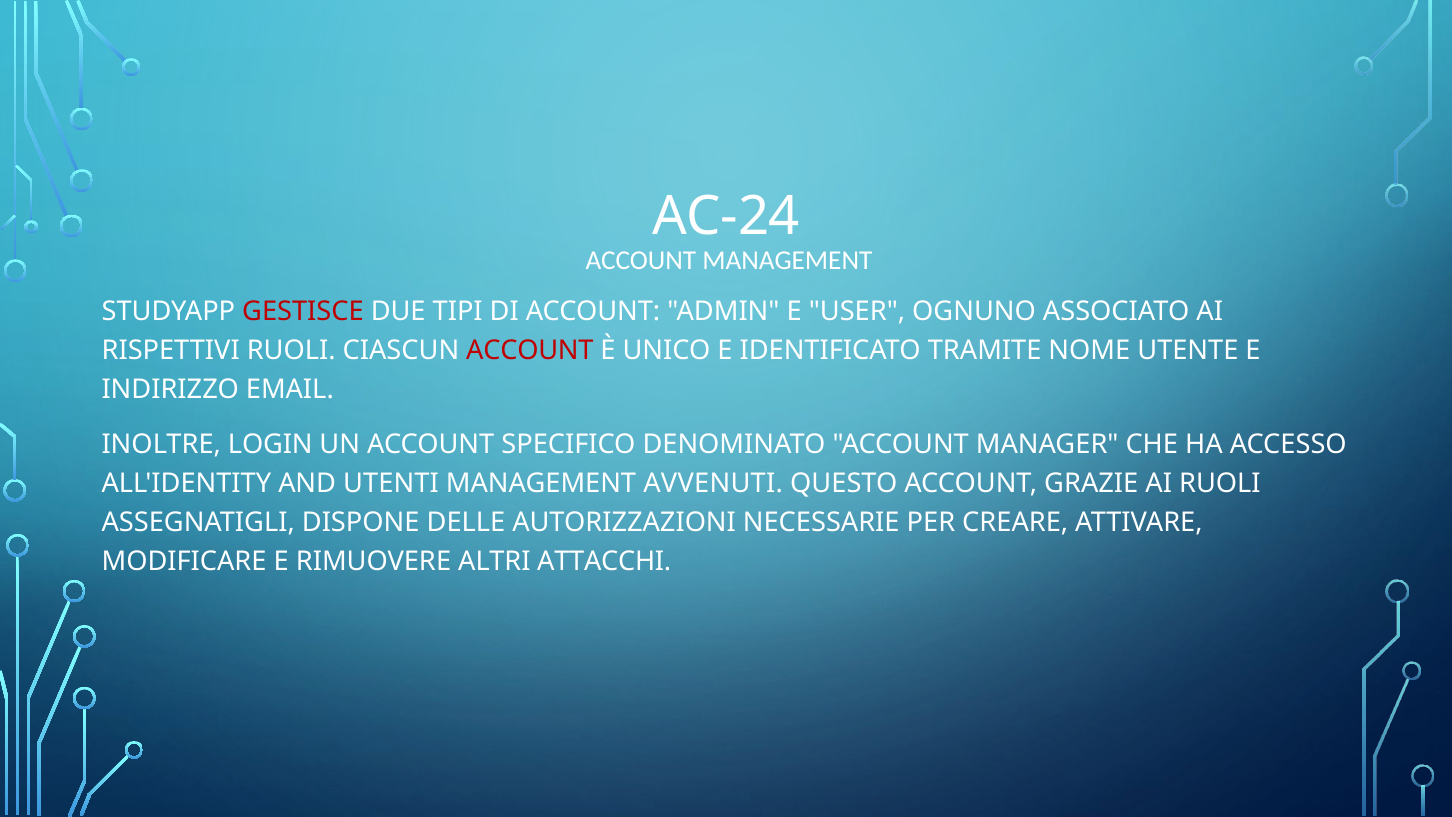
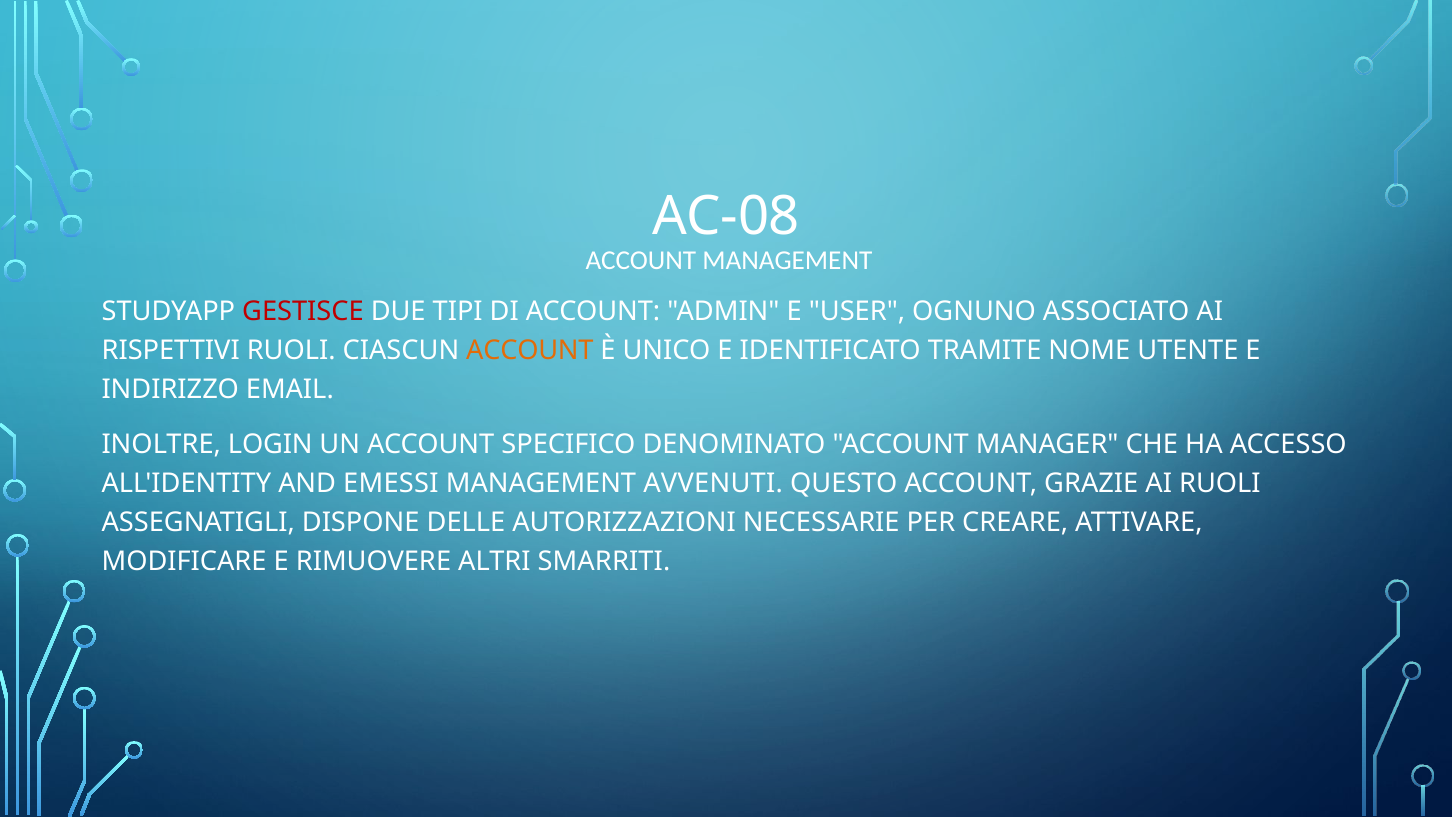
AC-24: AC-24 -> AC-08 (726, 216)
ACCOUNT colour: red -> orange (530, 351)
UTENTI: UTENTI -> EMESSI (391, 483)
ATTACCHI: ATTACCHI -> SMARRITI (604, 562)
